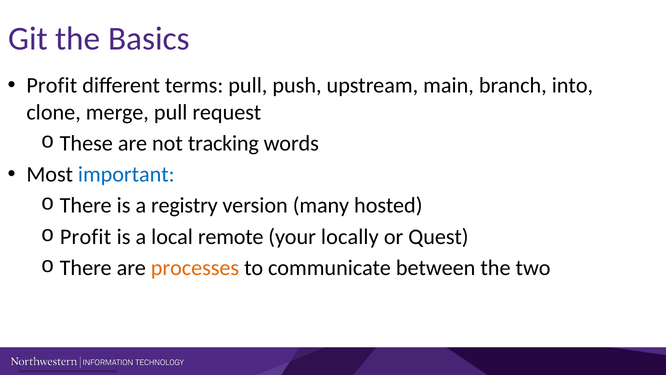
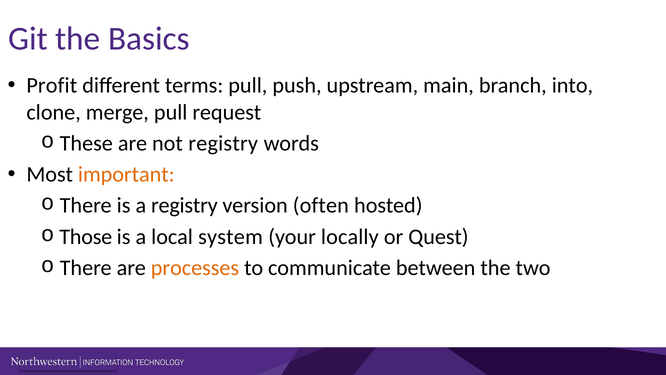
not tracking: tracking -> registry (223, 143)
important colour: blue -> orange (126, 174)
many: many -> often (321, 205)
Profit: Profit -> Those (86, 236)
remote: remote -> system (231, 236)
